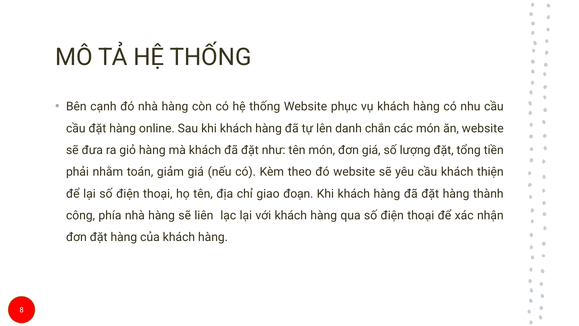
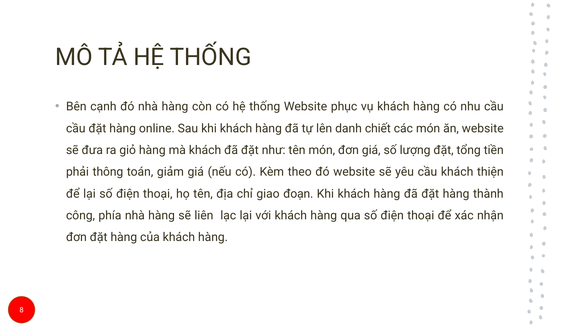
chắn: chắn -> chiết (378, 128)
nhằm: nhằm -> thông (108, 172)
